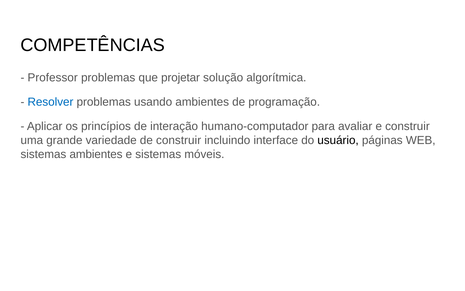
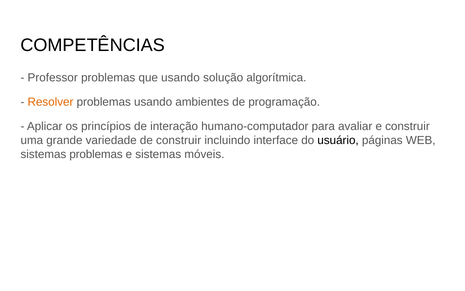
que projetar: projetar -> usando (180, 78)
Resolver colour: blue -> orange (50, 102)
sistemas ambientes: ambientes -> problemas (96, 154)
